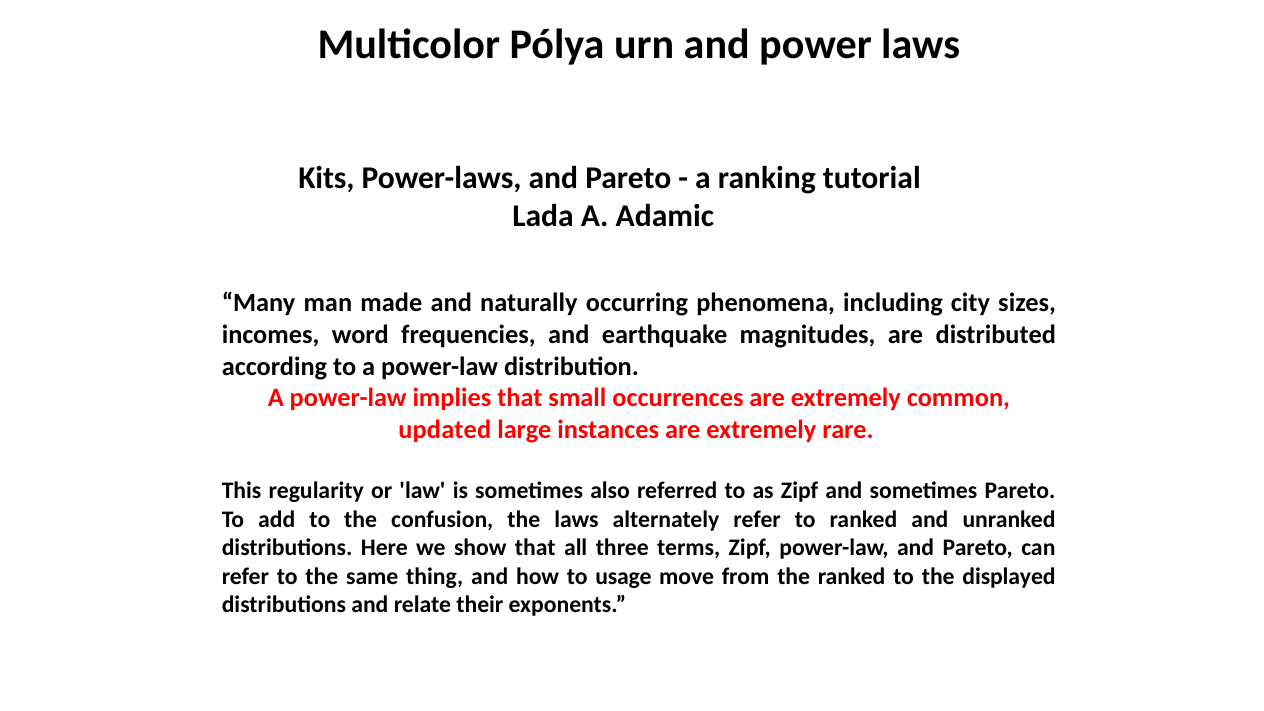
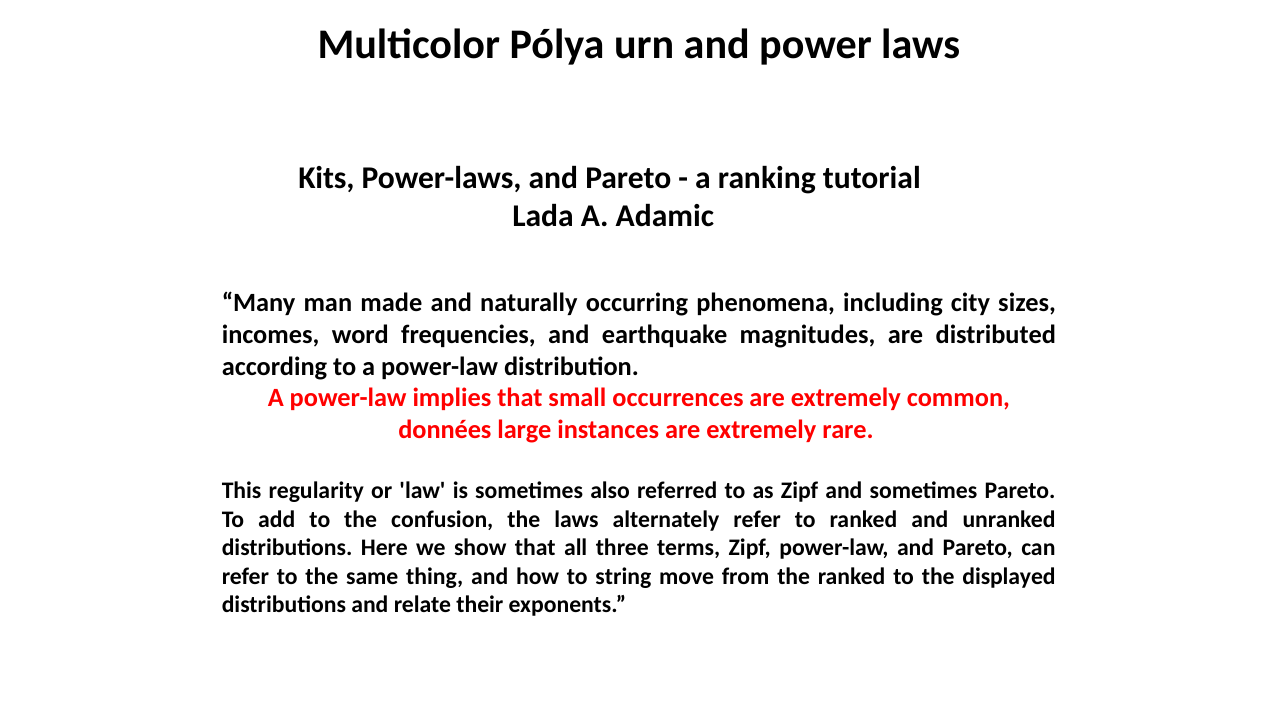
updated: updated -> données (445, 430)
usage: usage -> string (623, 576)
